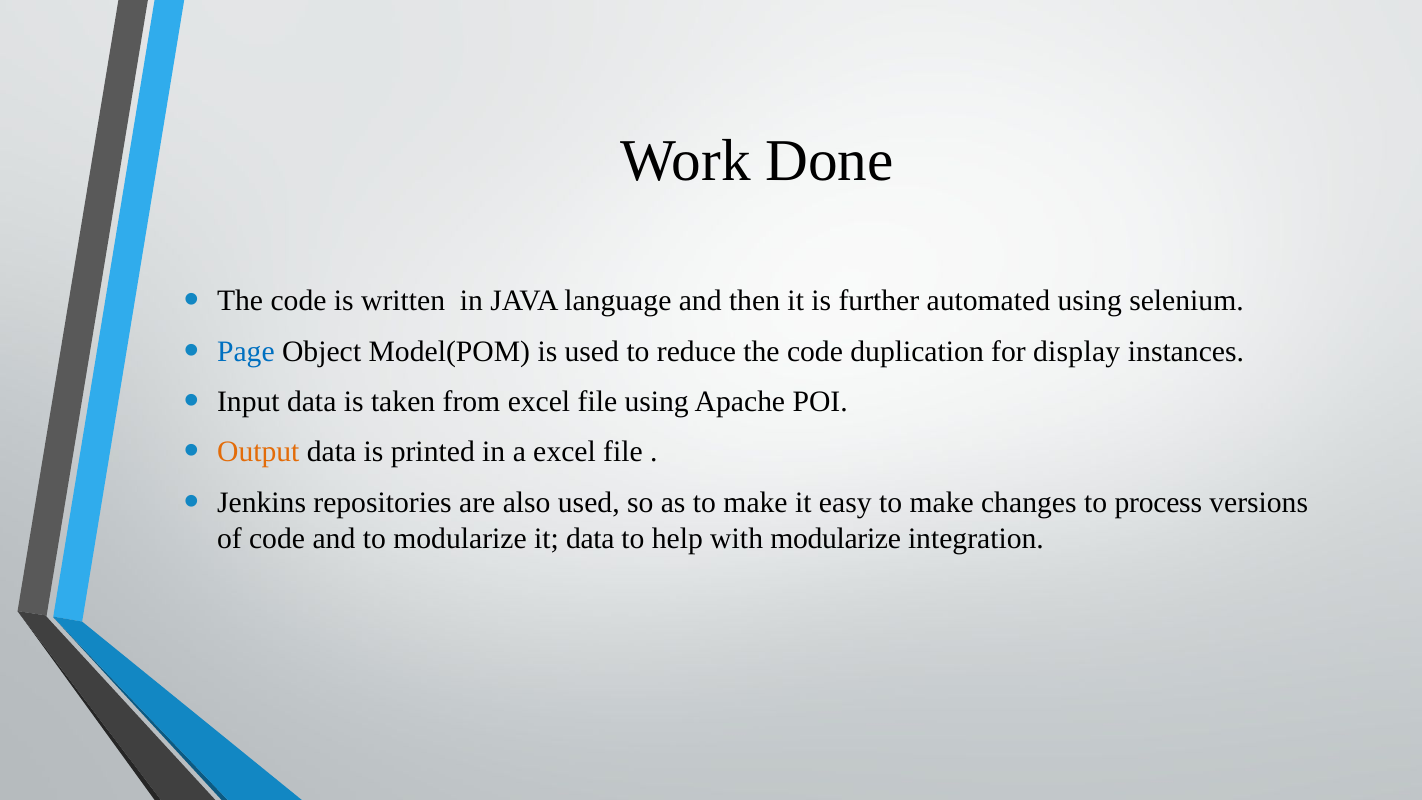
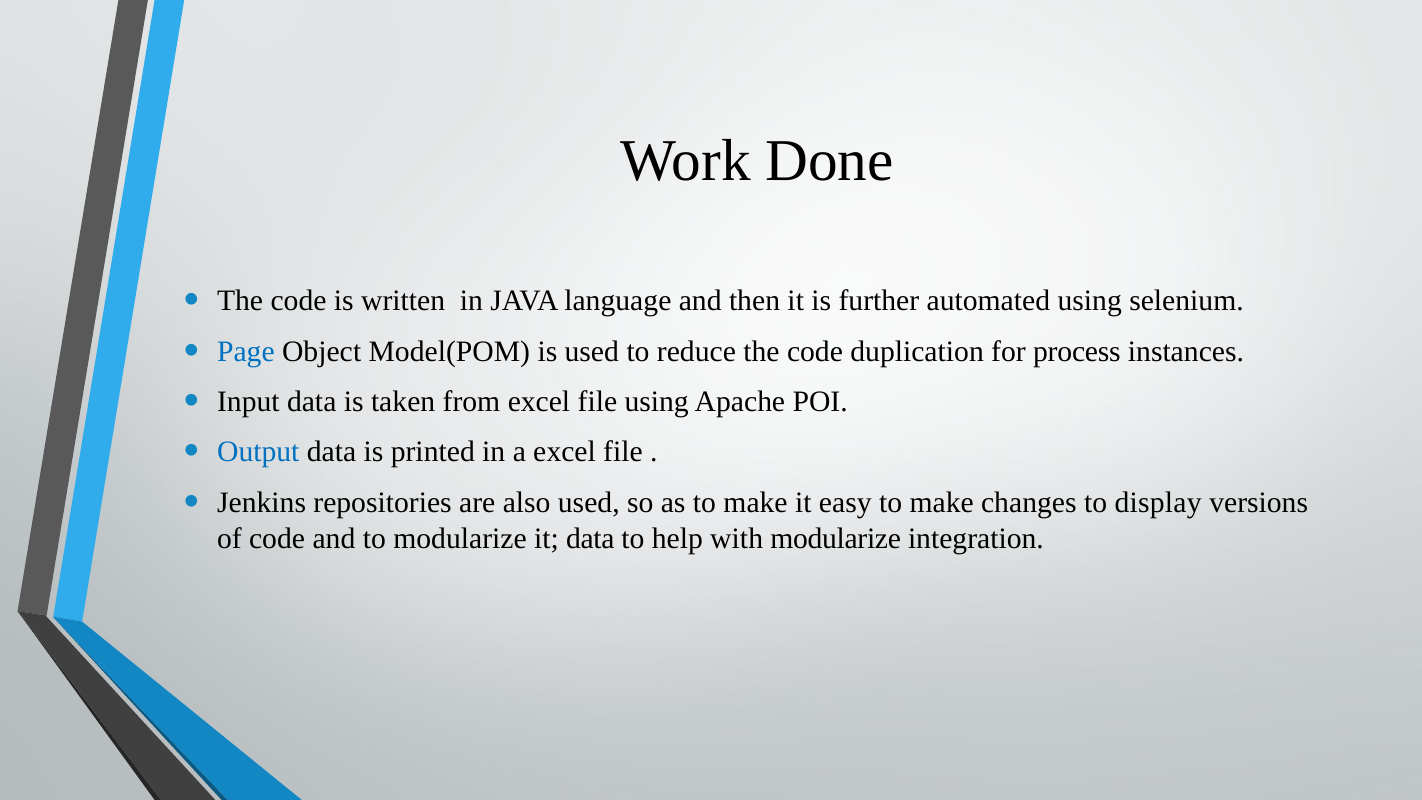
display: display -> process (1077, 351)
Output colour: orange -> blue (258, 452)
process: process -> display (1158, 503)
